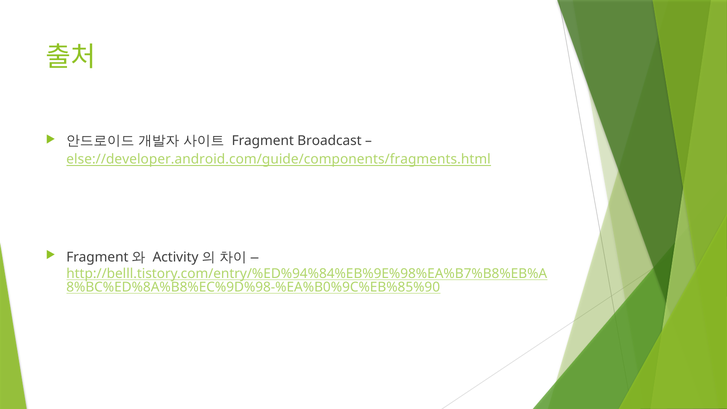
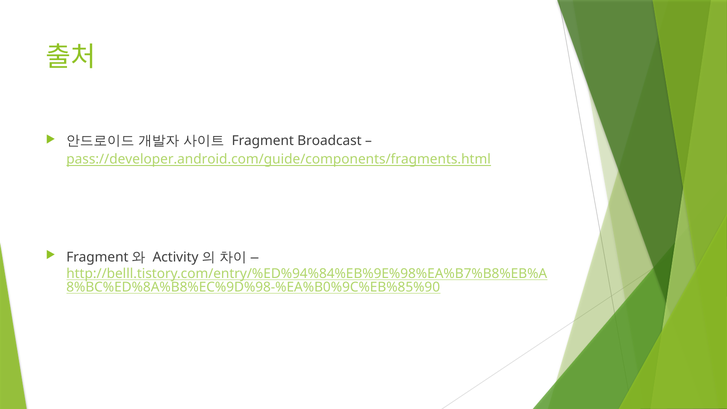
else://developer.android.com/guide/components/fragments.html: else://developer.android.com/guide/components/fragments.html -> pass://developer.android.com/guide/components/fragments.html (279, 159)
